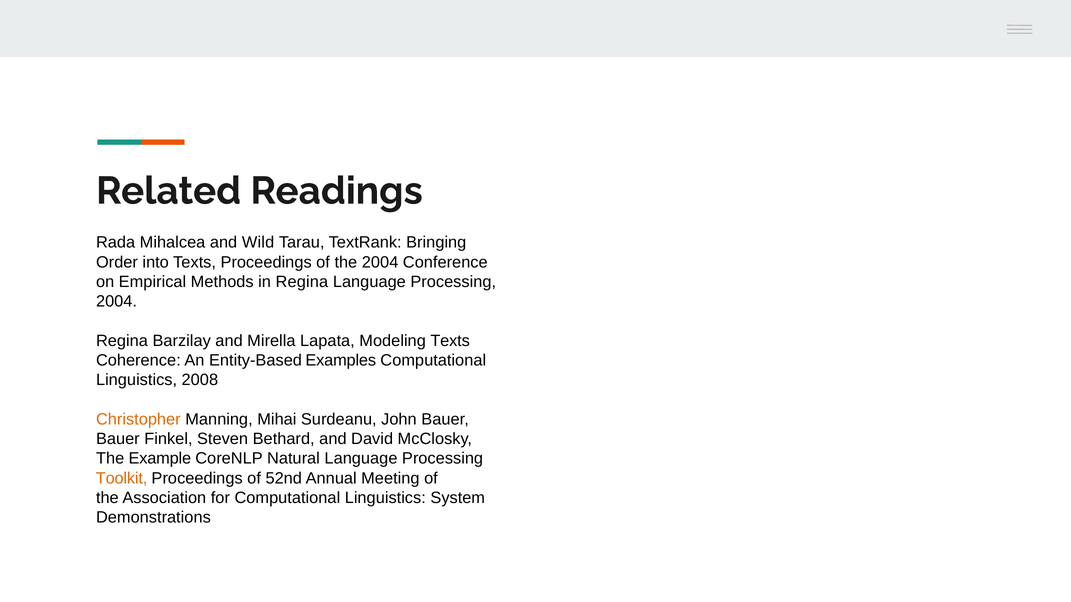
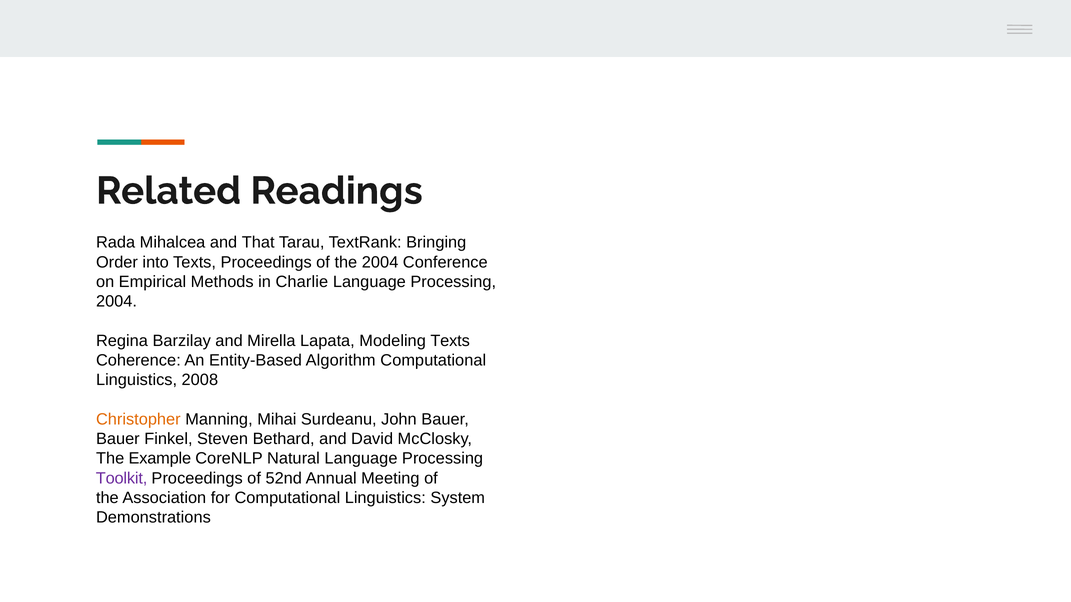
Wild: Wild -> That (258, 243)
in Regina: Regina -> Charlie (302, 282)
Examples: Examples -> Algorithm (341, 361)
Toolkit colour: orange -> purple (122, 479)
